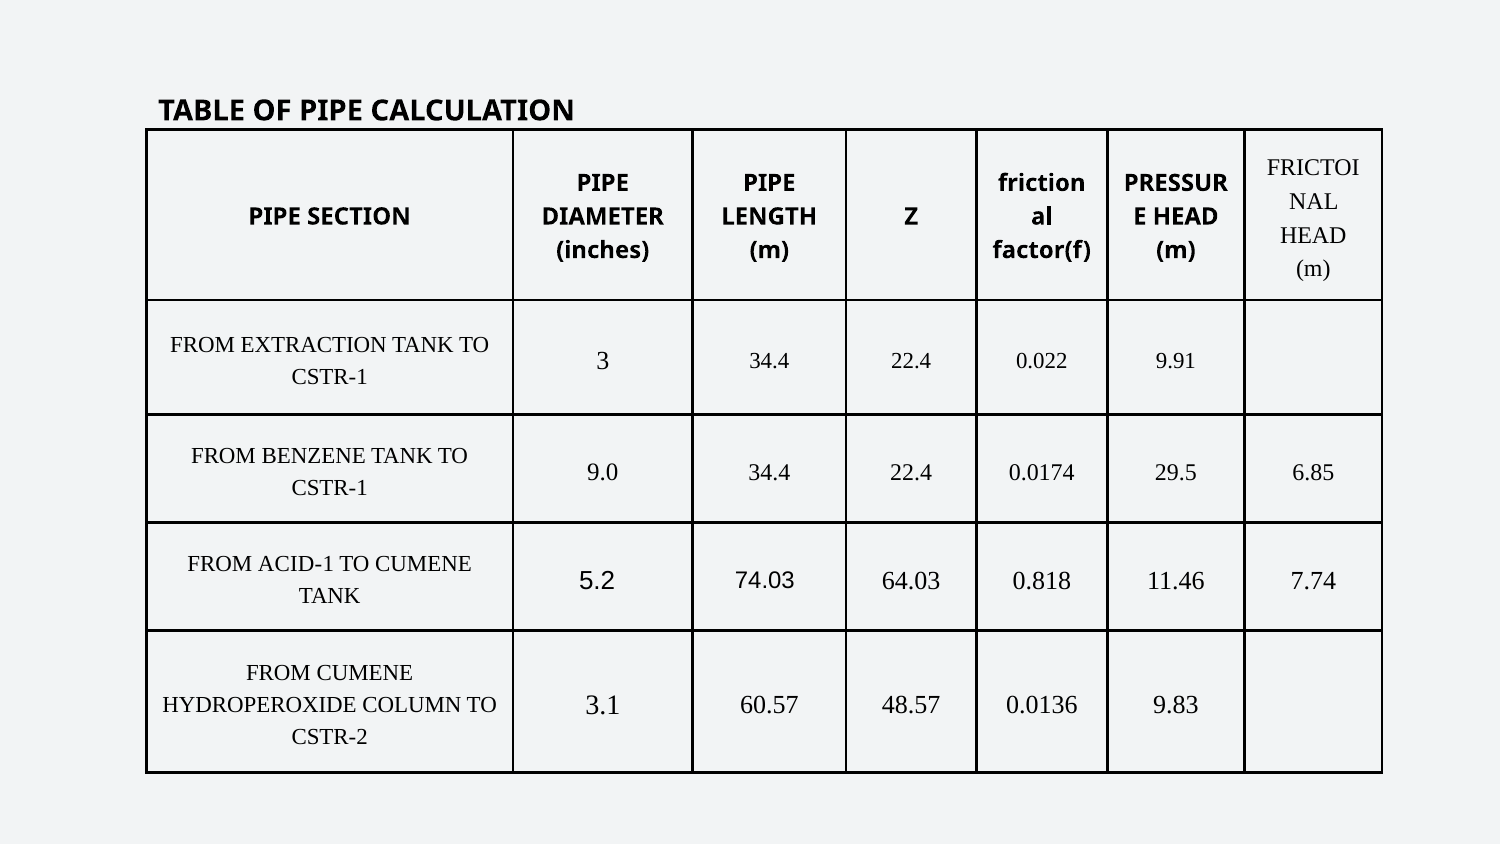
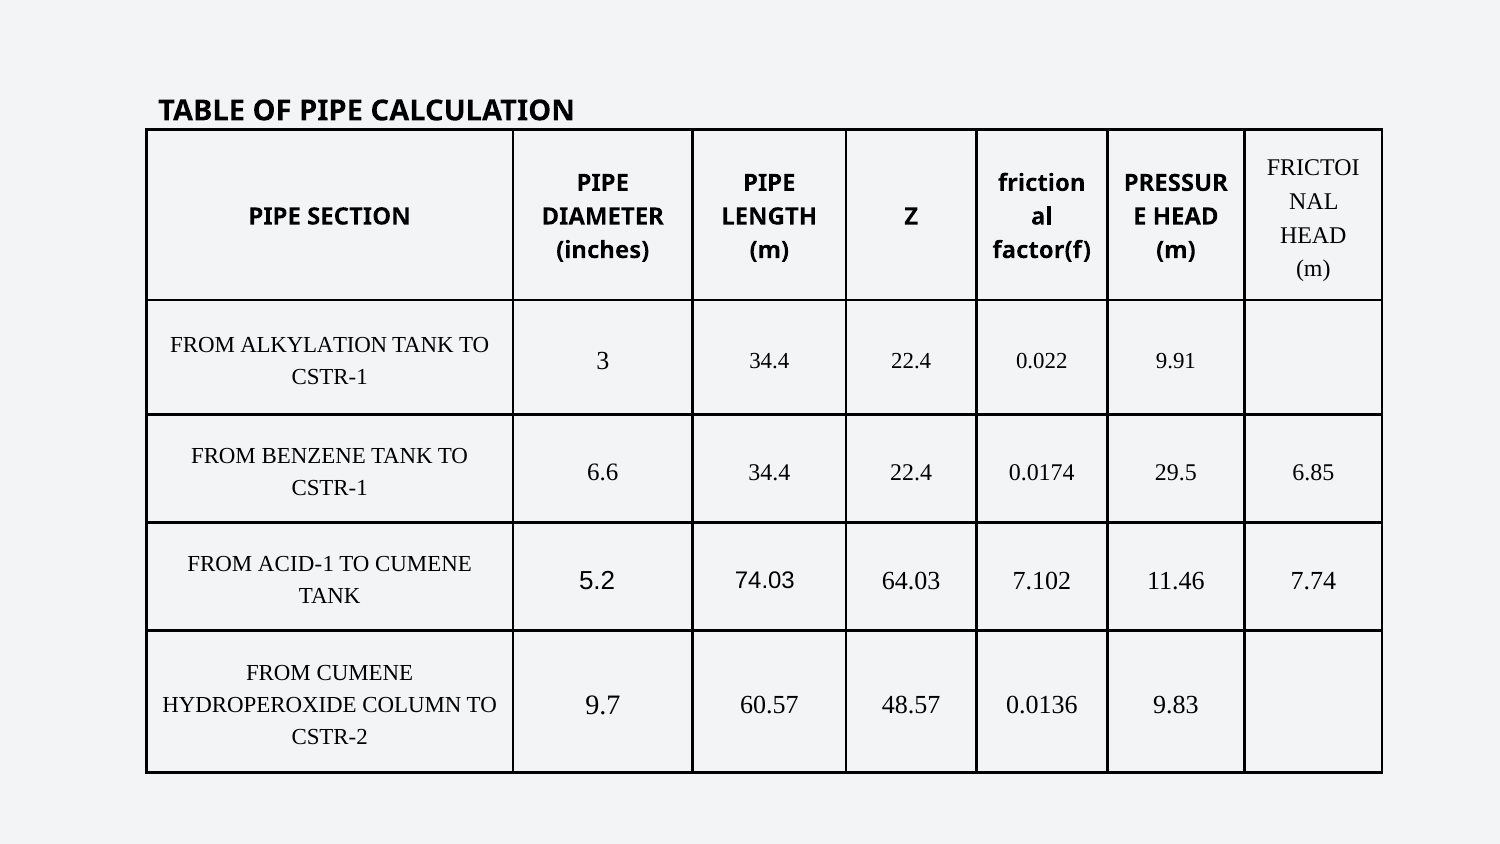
EXTRACTION: EXTRACTION -> ALKYLATION (314, 345)
9.0: 9.0 -> 6.6 (603, 472)
0.818: 0.818 -> 7.102 (1042, 580)
3.1: 3.1 -> 9.7 (603, 705)
